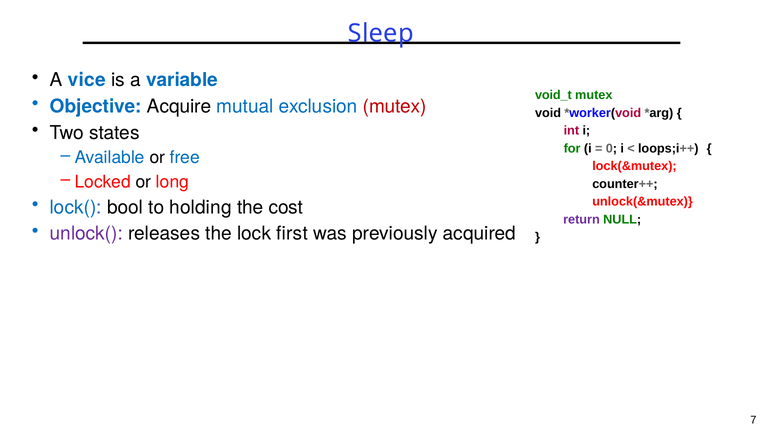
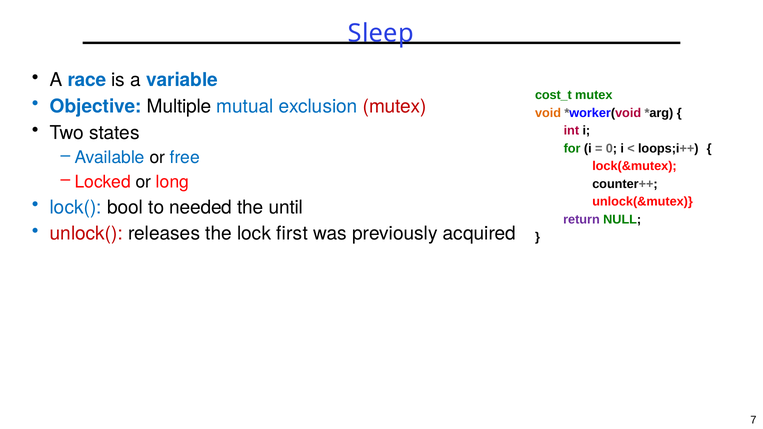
vice: vice -> race (87, 80)
void_t: void_t -> cost_t (553, 95)
Acquire: Acquire -> Multiple (179, 106)
void colour: black -> orange (548, 113)
holding: holding -> needed (201, 207)
cost: cost -> until (286, 207)
unlock( colour: purple -> red (86, 234)
